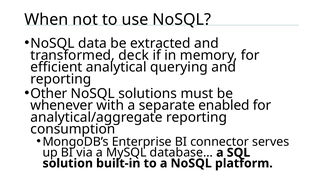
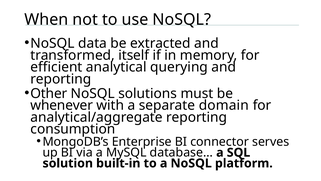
deck: deck -> itself (134, 55)
enabled: enabled -> domain (224, 105)
